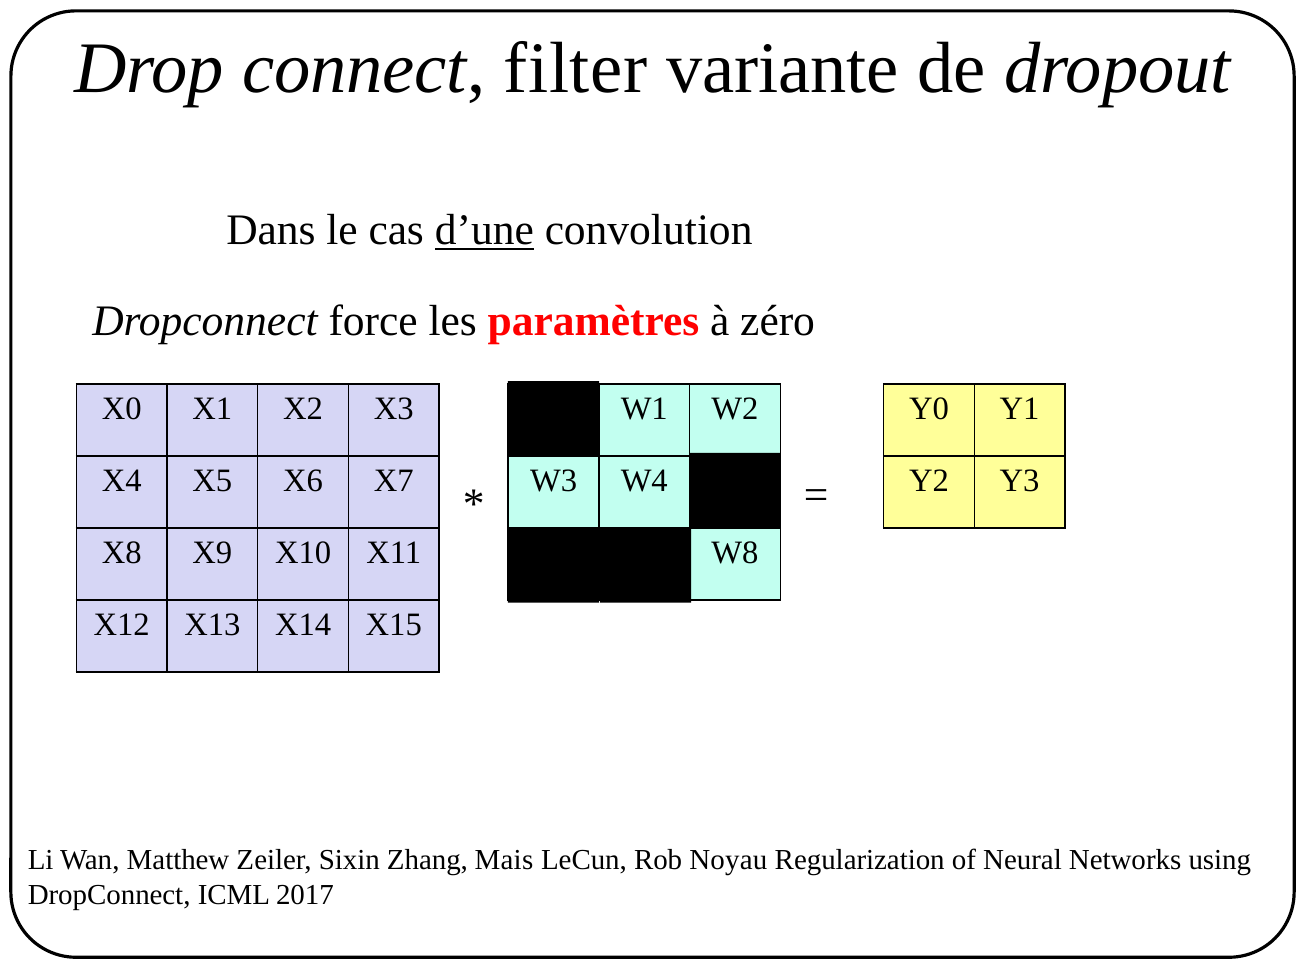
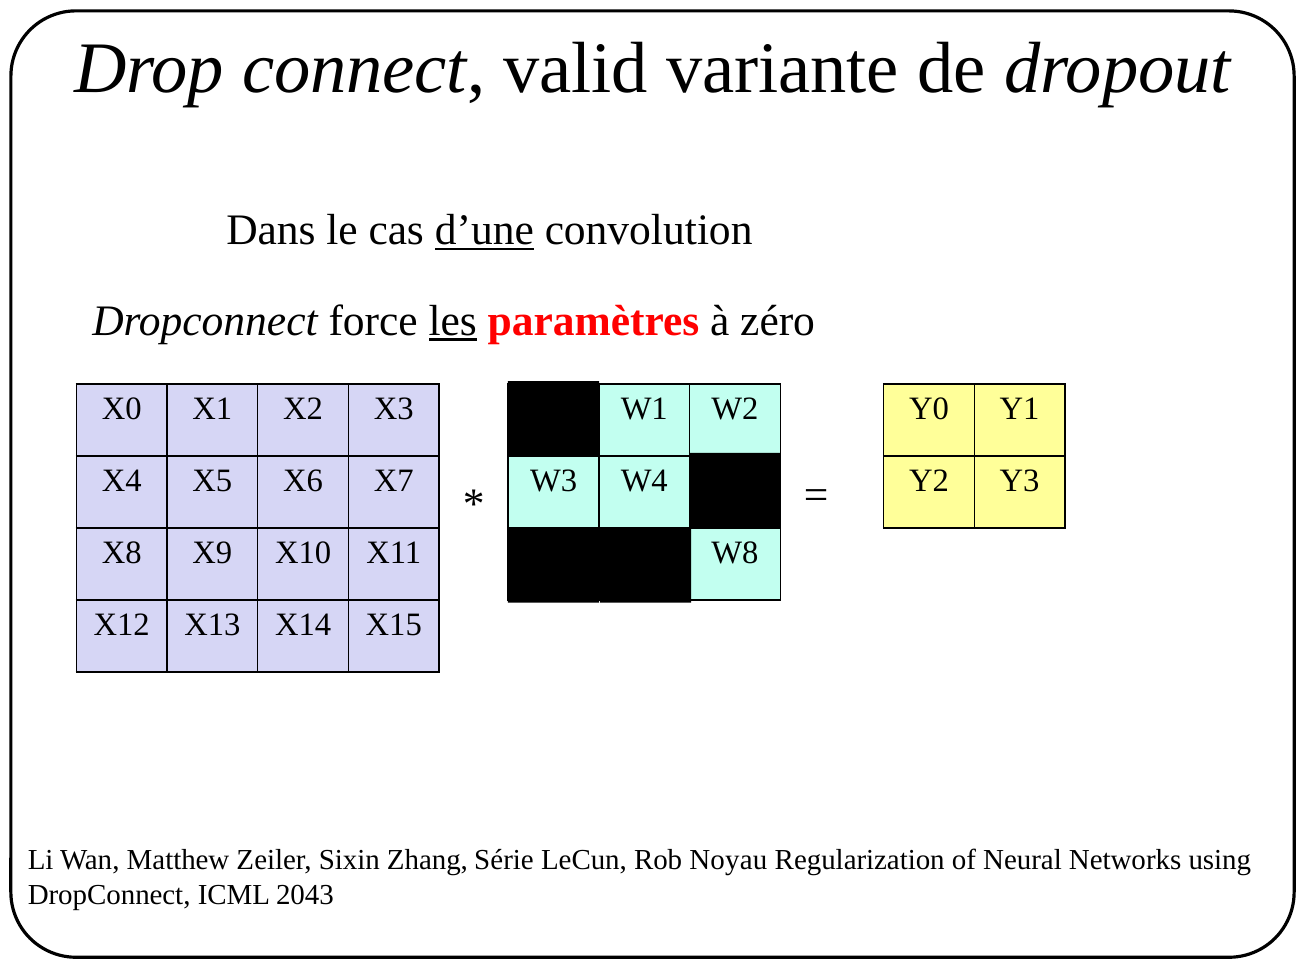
filter: filter -> valid (576, 69)
les underline: none -> present (453, 321)
Mais: Mais -> Série (504, 860)
2017: 2017 -> 2043 (305, 895)
